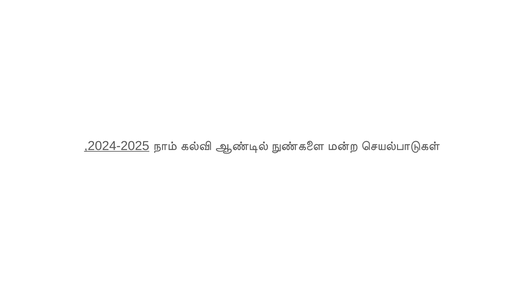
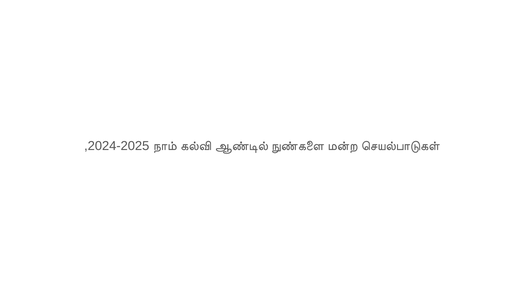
,2024-2025 underline: present -> none (117, 146)
